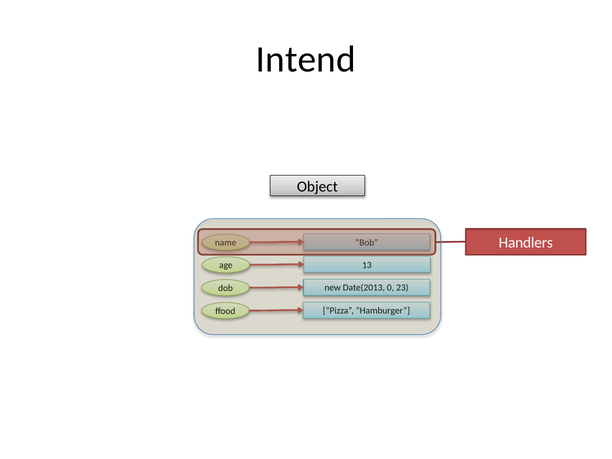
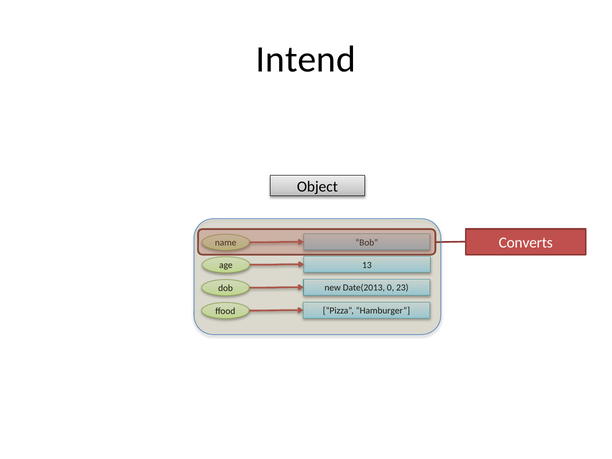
Handlers: Handlers -> Converts (526, 243)
